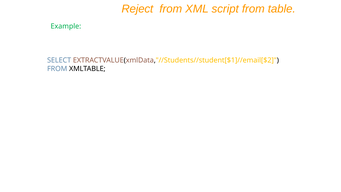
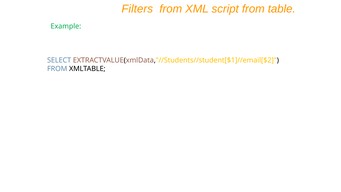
Reject: Reject -> Filters (137, 9)
